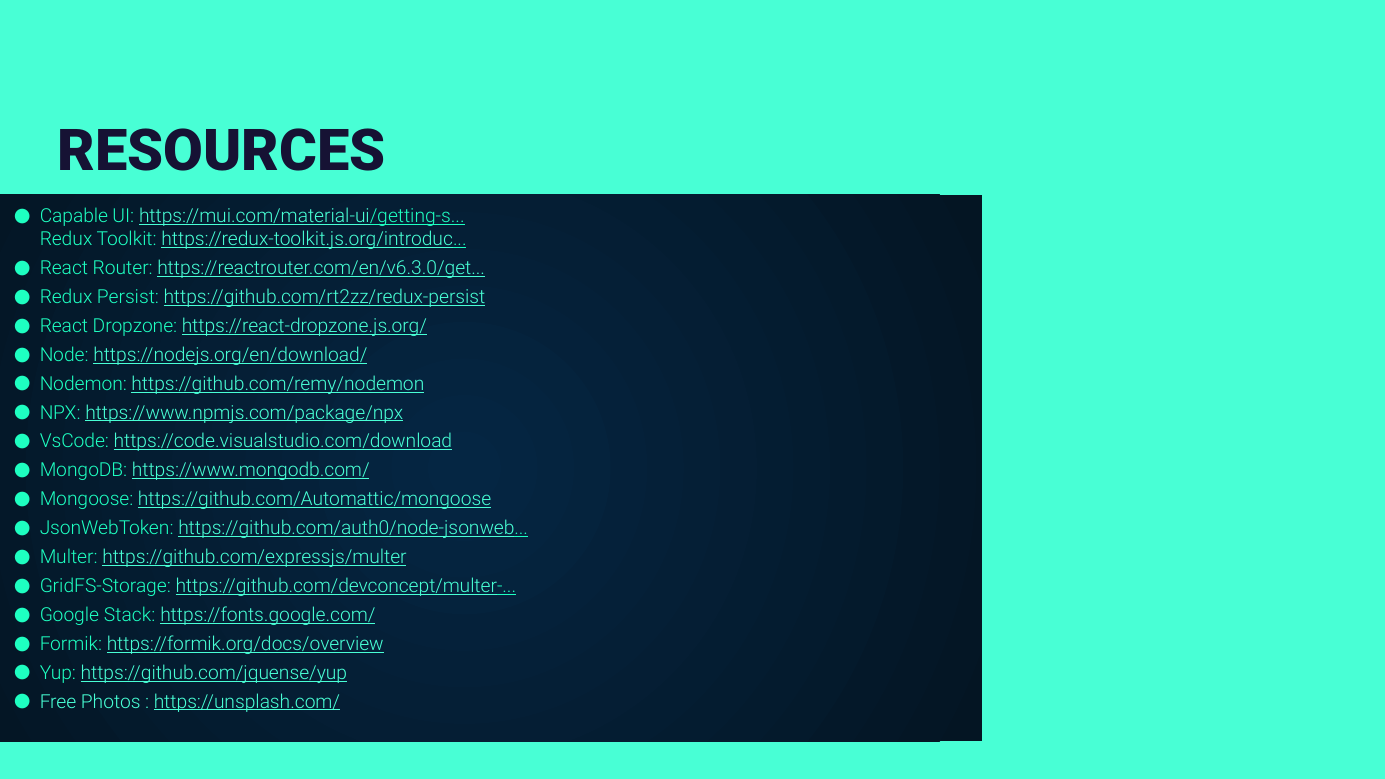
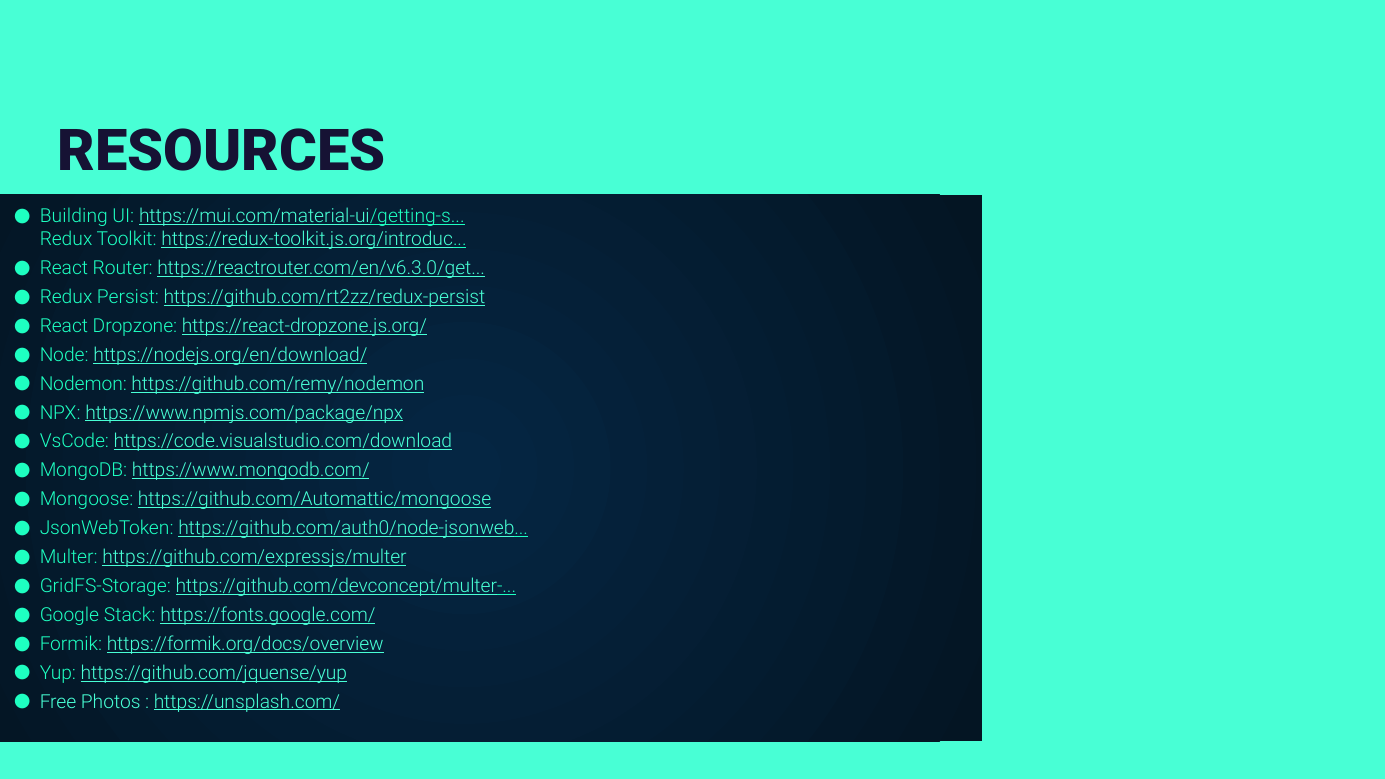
Capable: Capable -> Building (74, 216)
